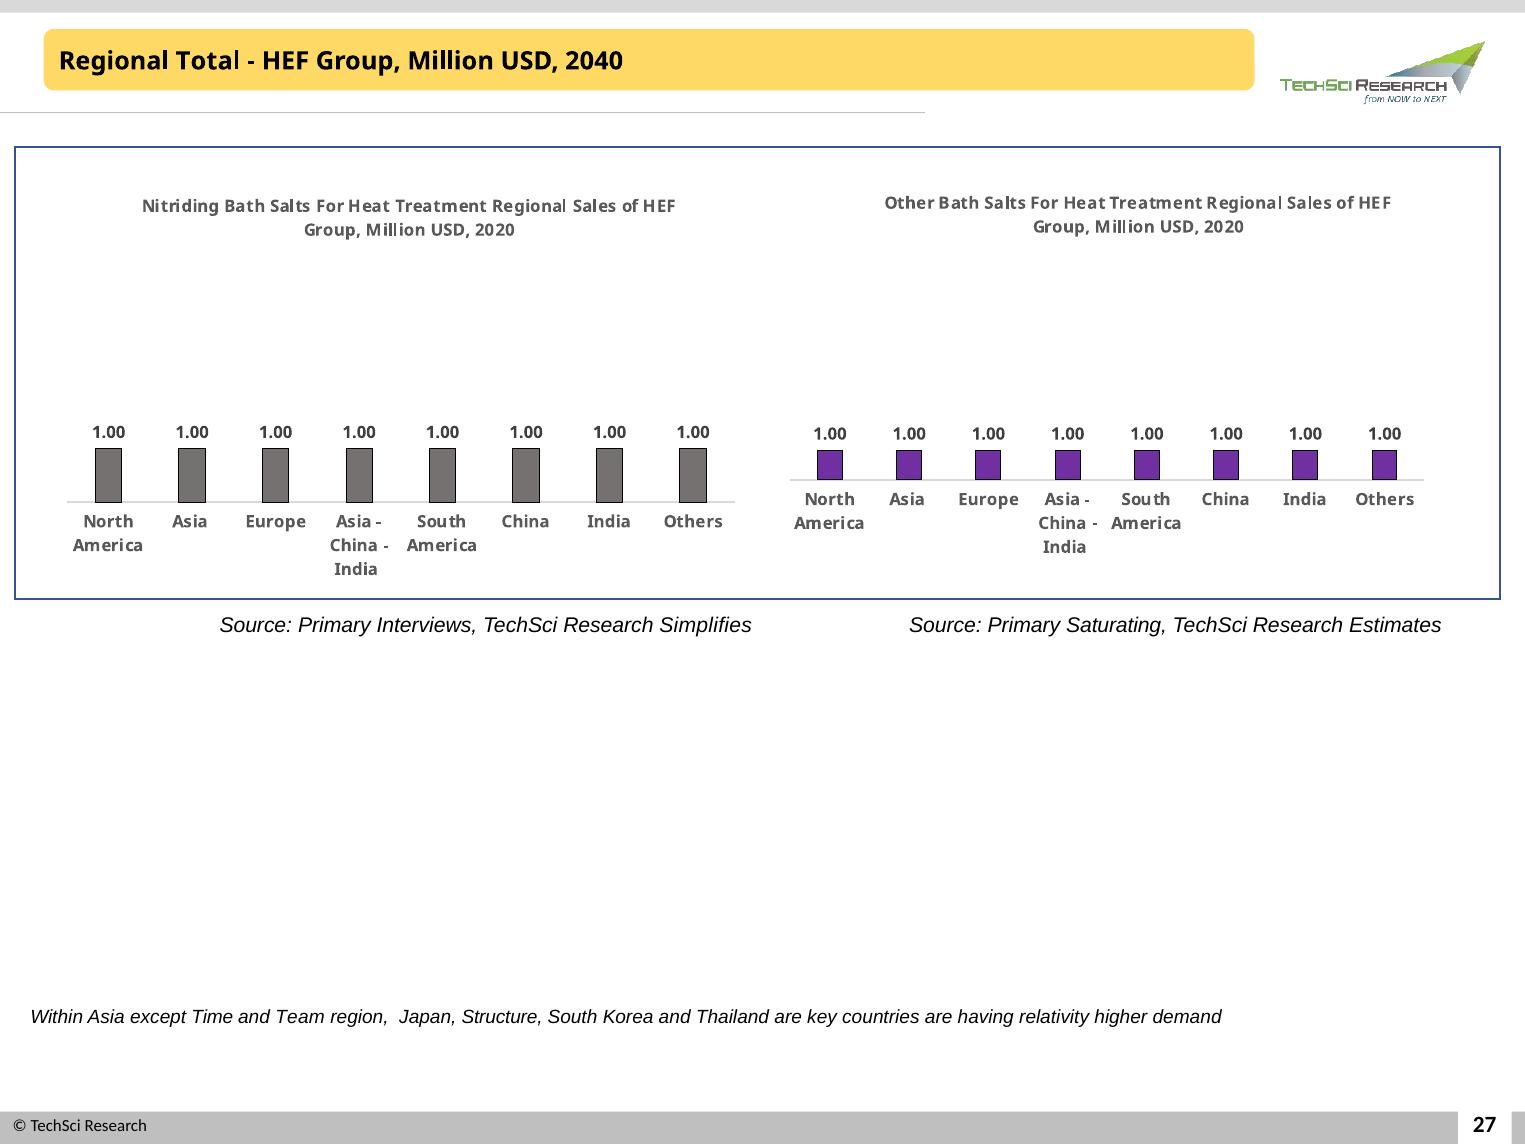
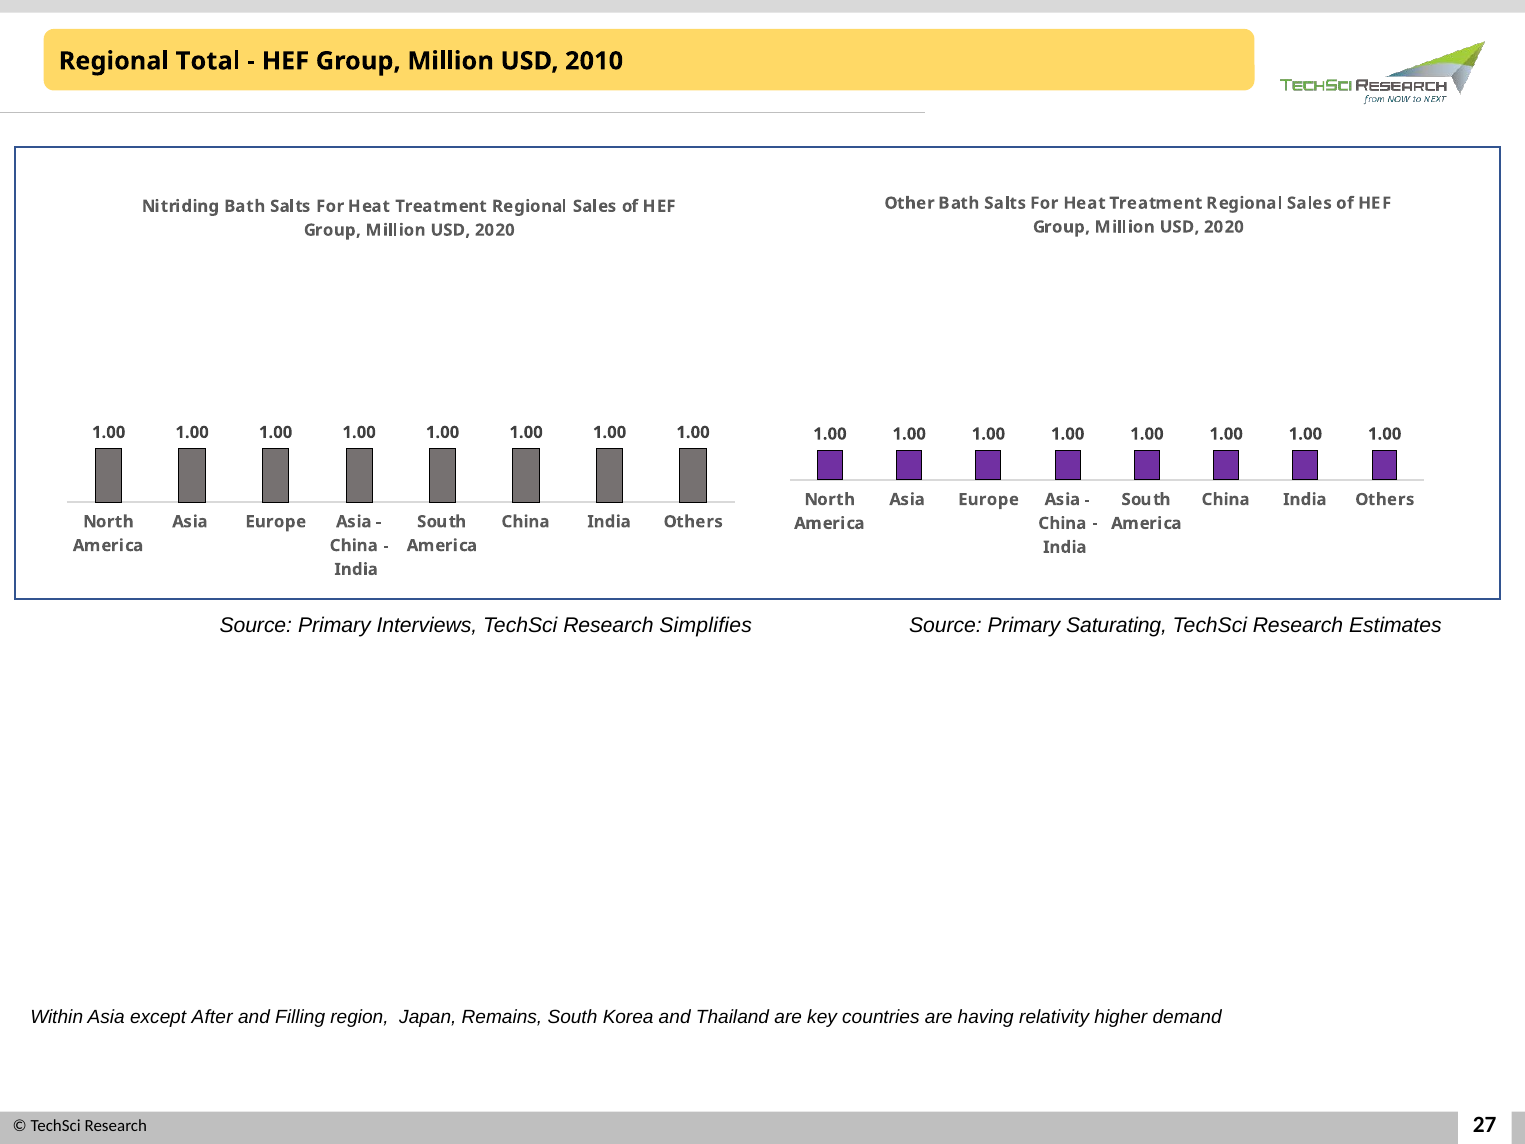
2040: 2040 -> 2010 (594, 61)
Time: Time -> After (212, 1017)
Team: Team -> Filling (300, 1017)
Structure: Structure -> Remains (502, 1017)
